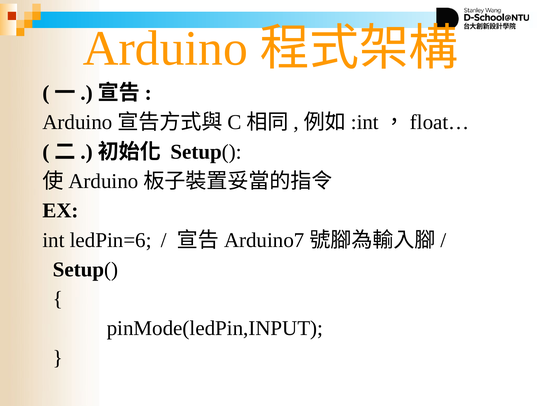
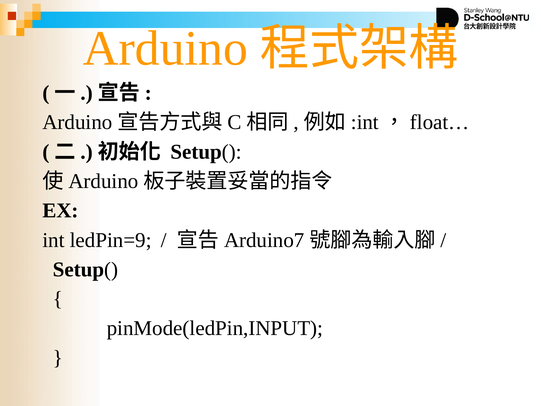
ledPin=6: ledPin=6 -> ledPin=9 (111, 240)
